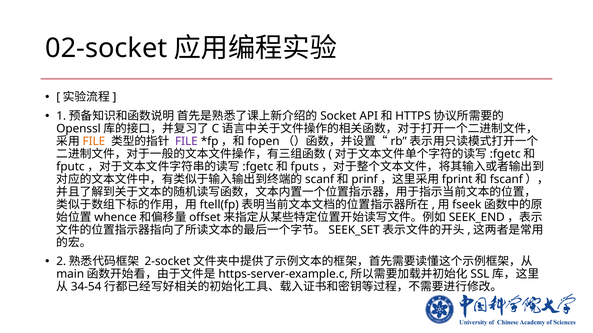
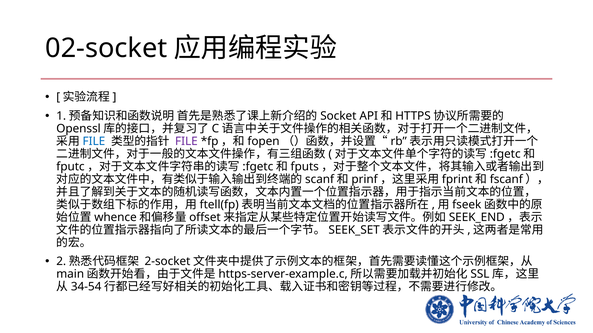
FILE colour: orange -> blue (94, 141)
